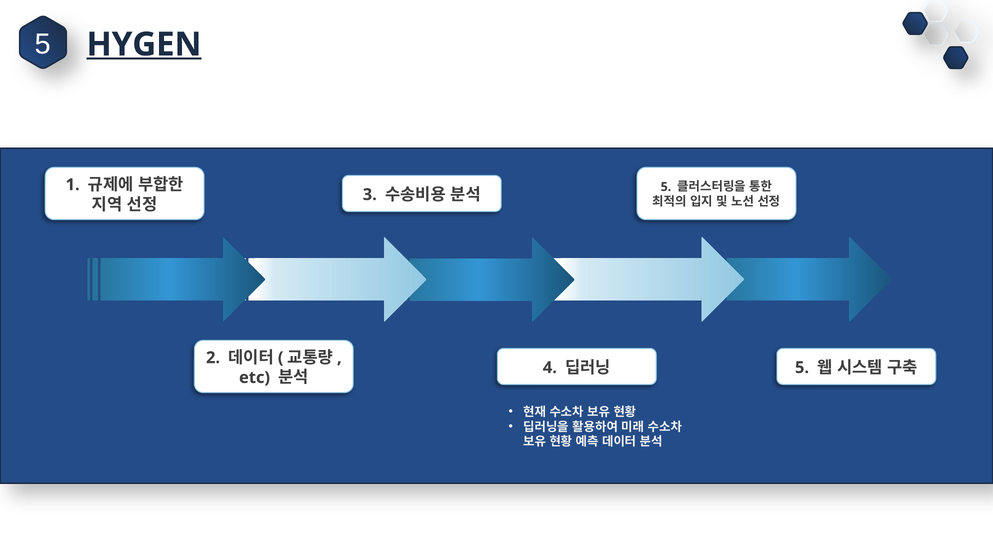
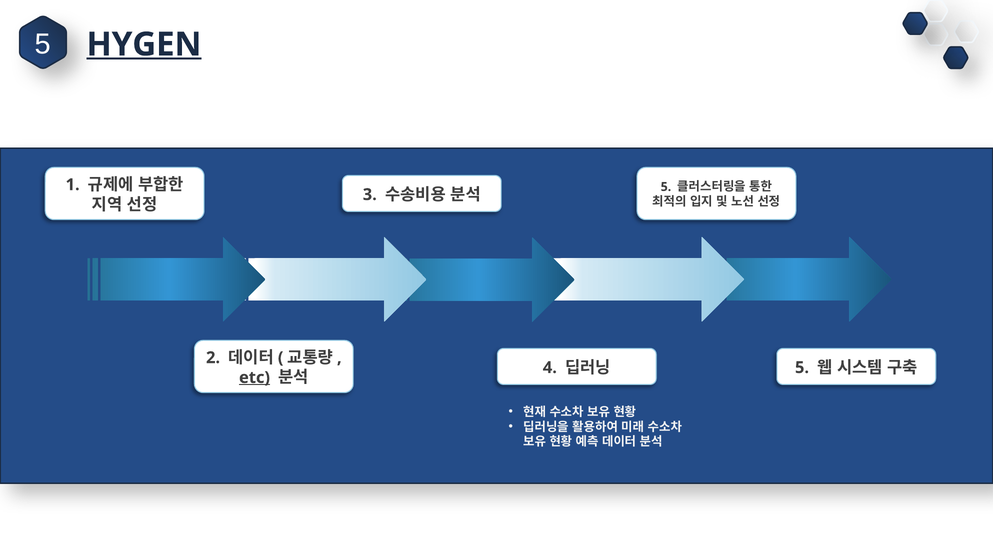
etc underline: none -> present (254, 377)
